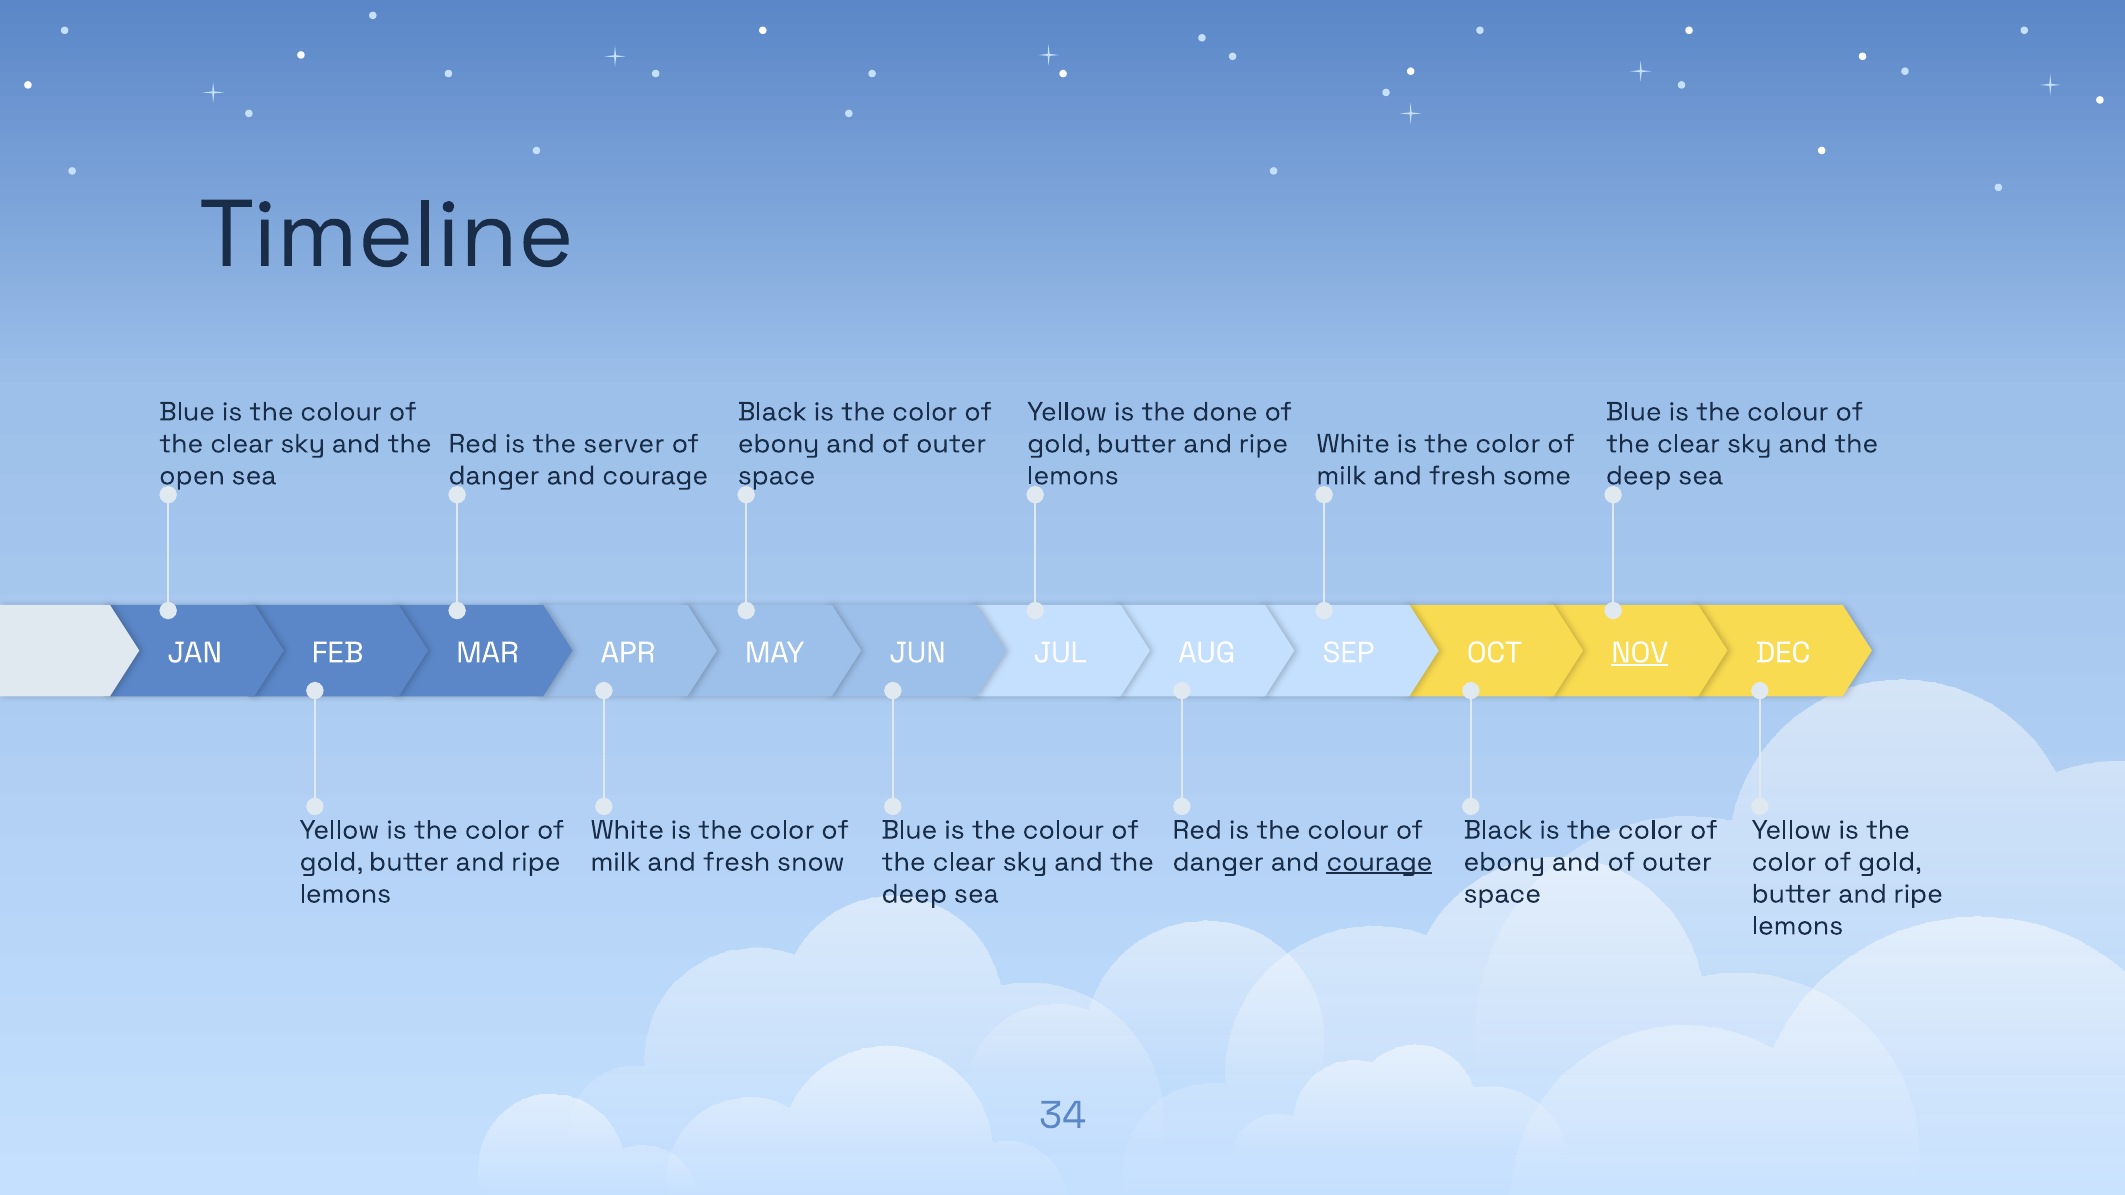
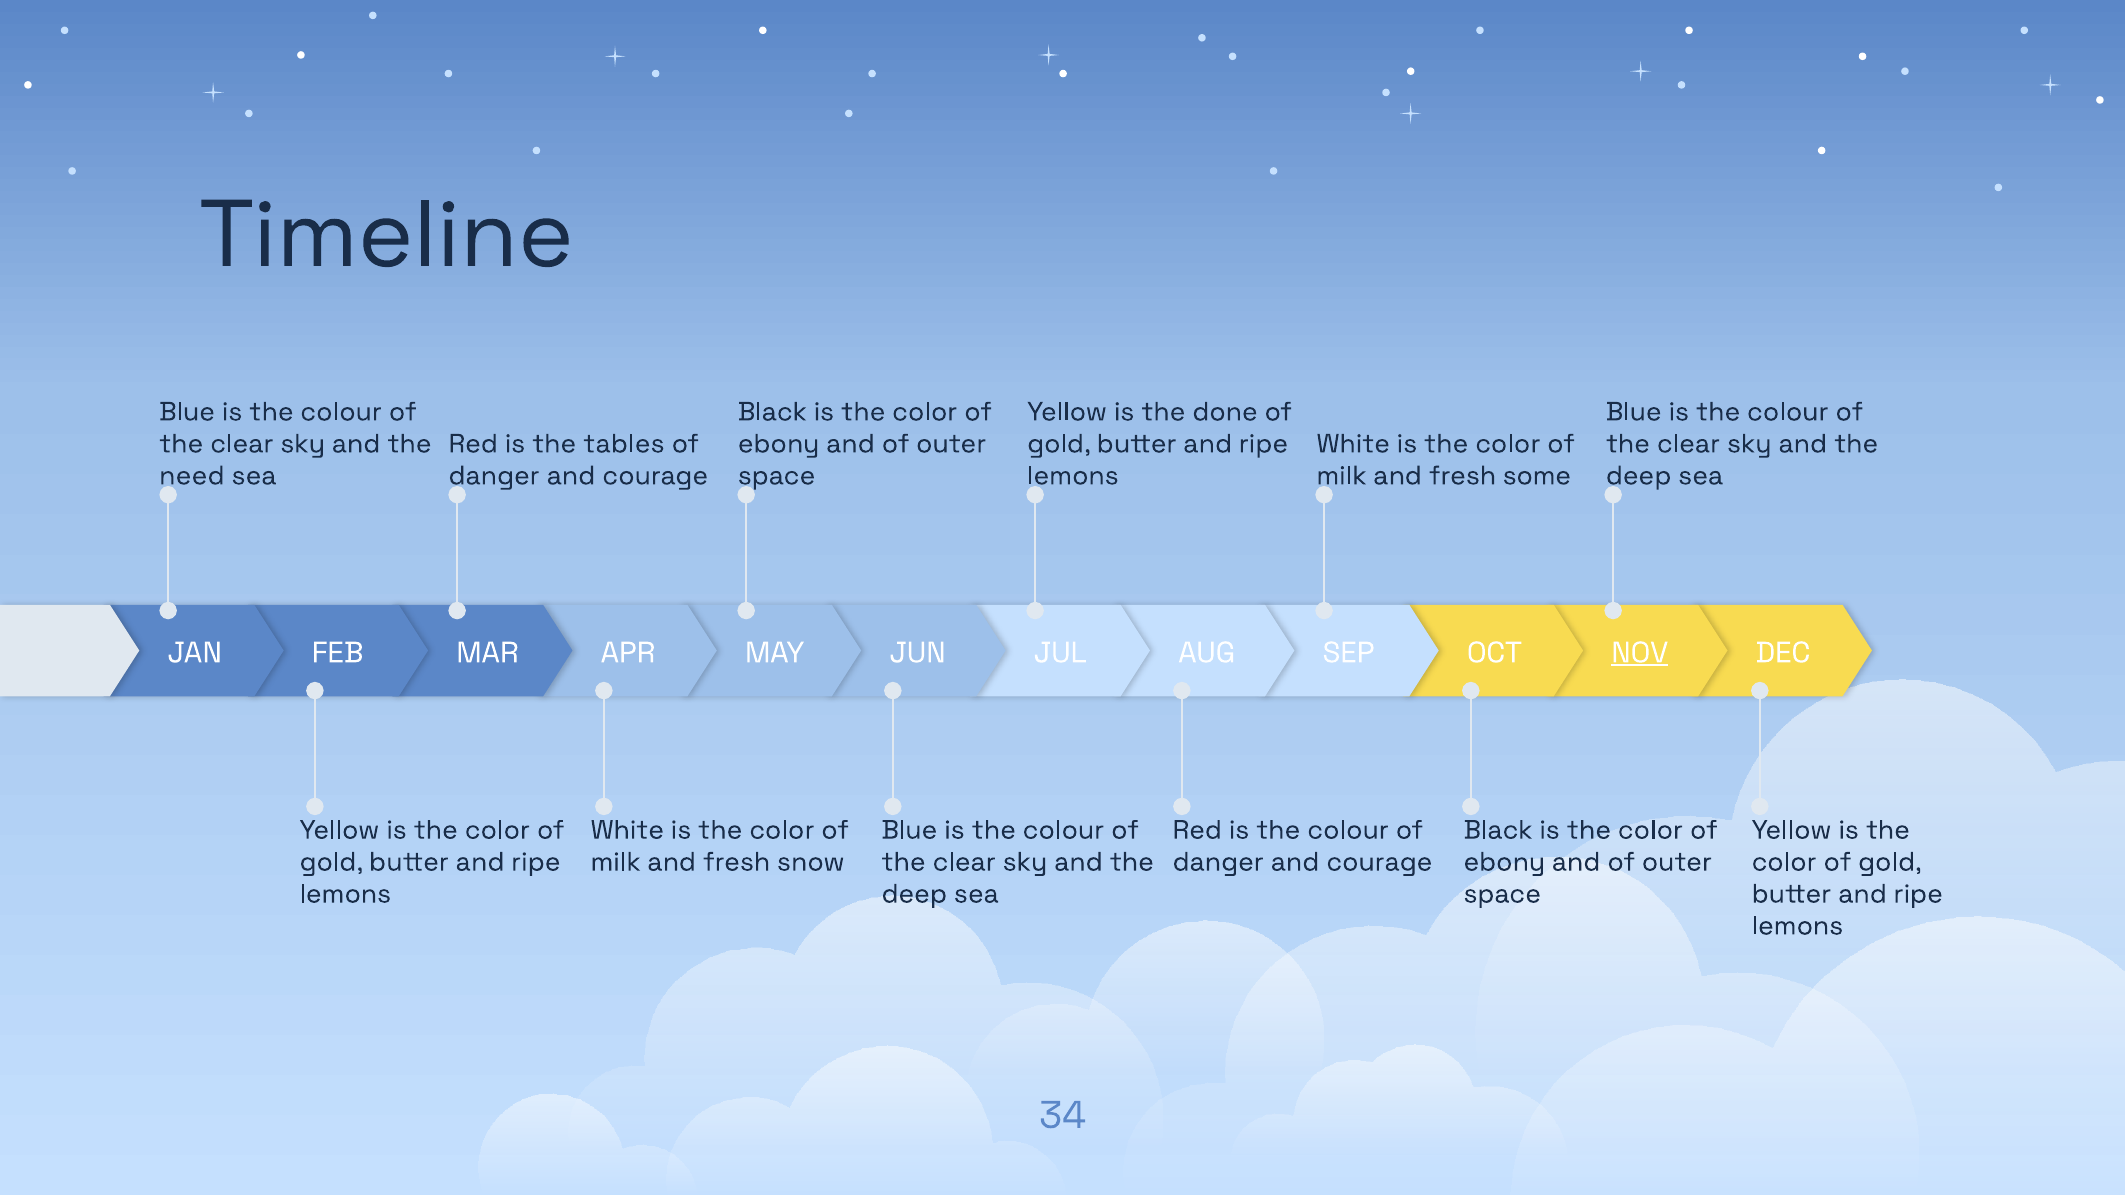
server: server -> tables (624, 444)
open: open -> need (192, 476)
courage underline: present -> none (1379, 862)
